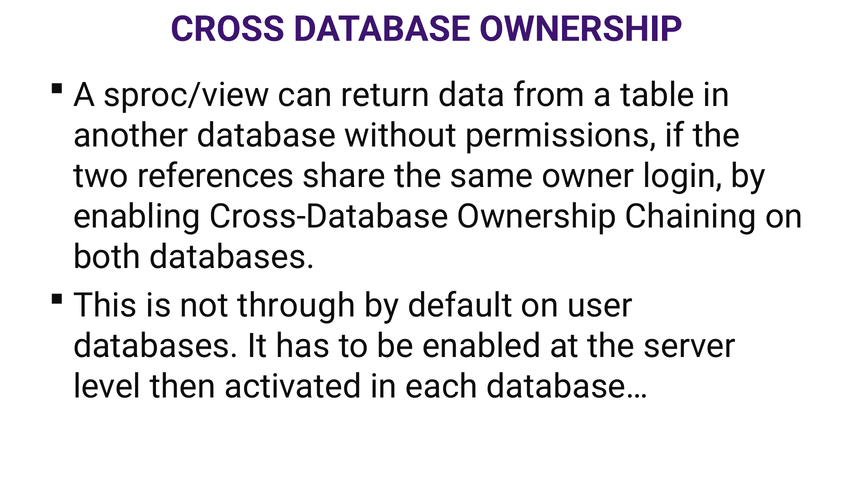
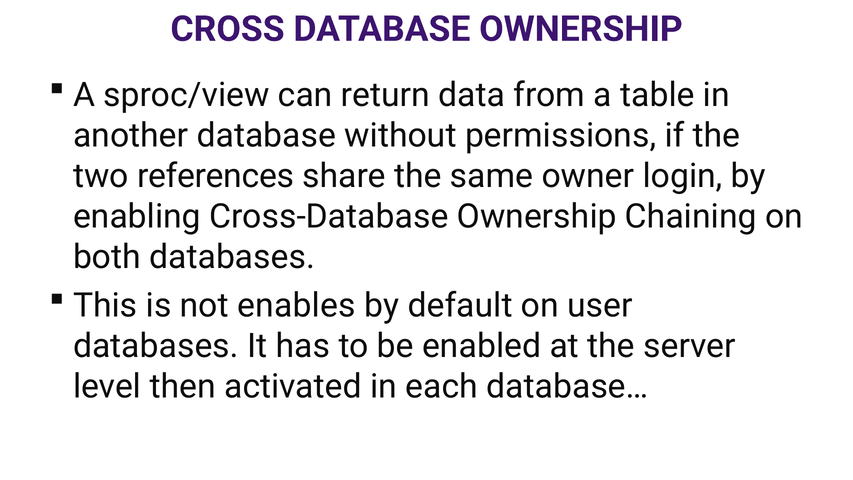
through: through -> enables (296, 306)
